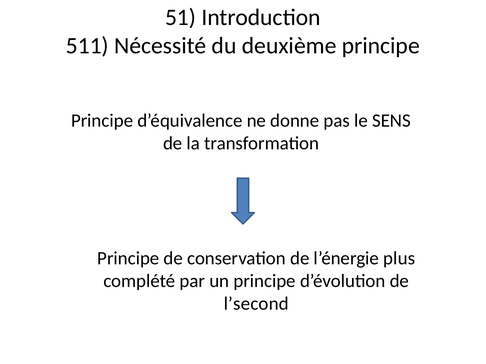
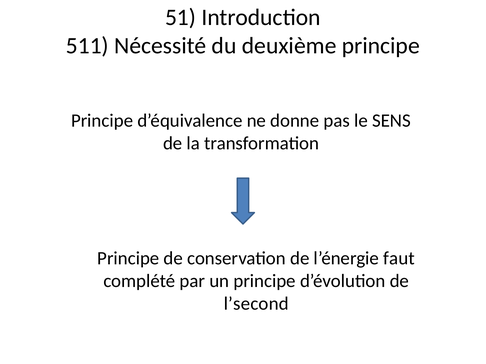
plus: plus -> faut (399, 259)
